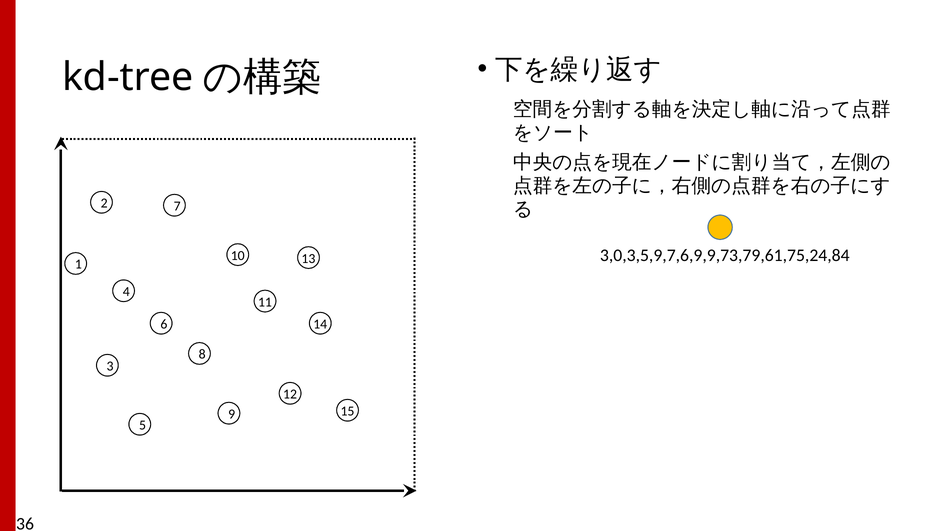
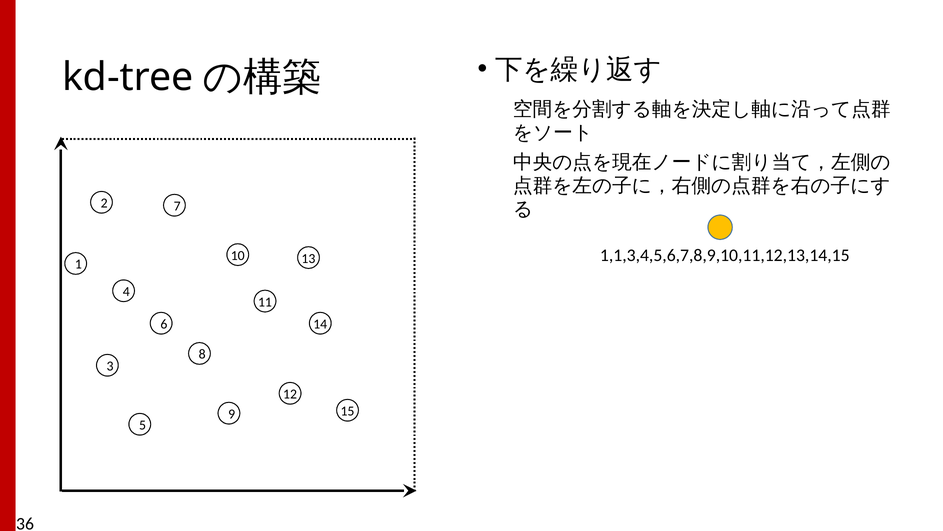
3,0,3,5,9,7,6,9,9,73,79,61,75,24,84: 3,0,3,5,9,7,6,9,9,73,79,61,75,24,84 -> 1,1,3,4,5,6,7,8,9,10,11,12,13,14,15 (725, 255)
